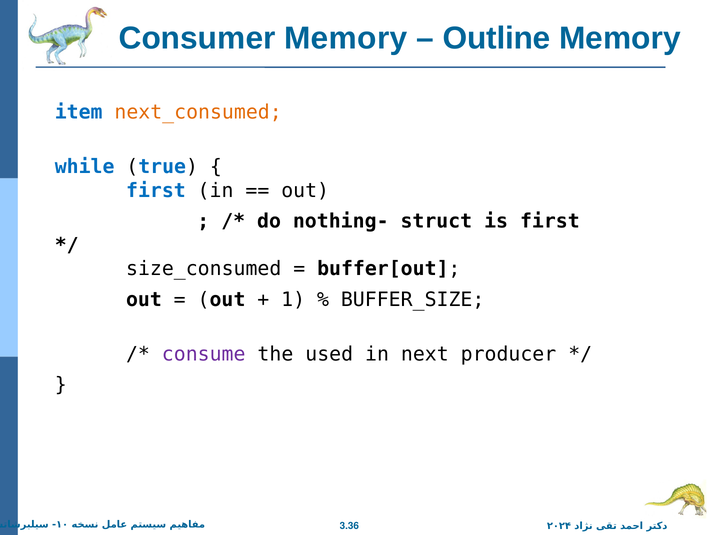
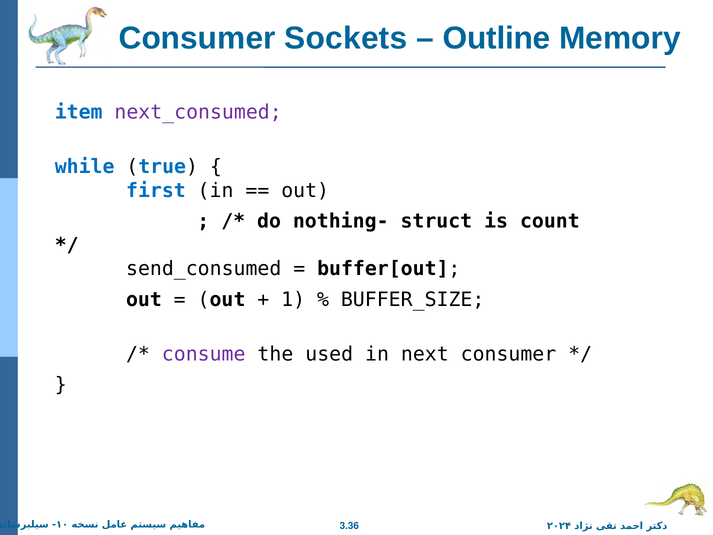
Consumer Memory: Memory -> Sockets (346, 38)
next_consumed colour: orange -> purple (198, 112)
is first: first -> count (550, 221)
size_consumed: size_consumed -> send_consumed (204, 269)
next producer: producer -> consumer (508, 354)
